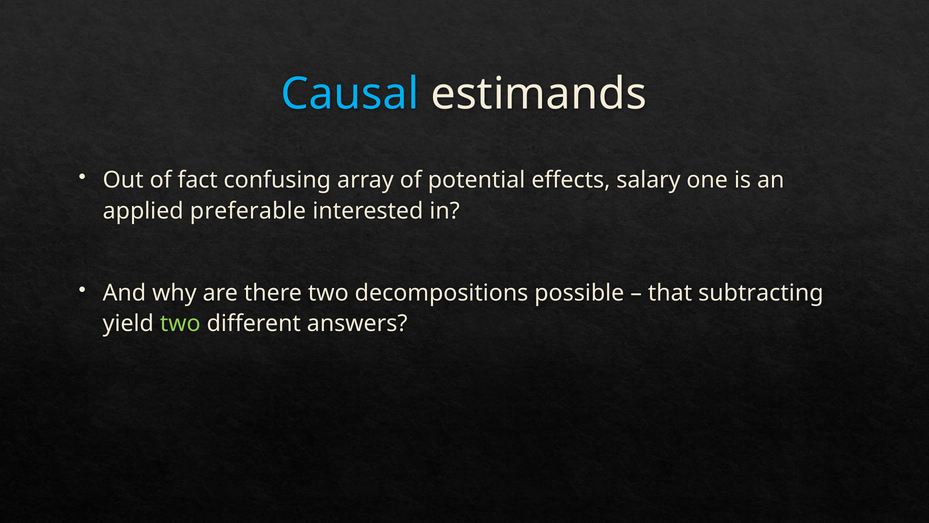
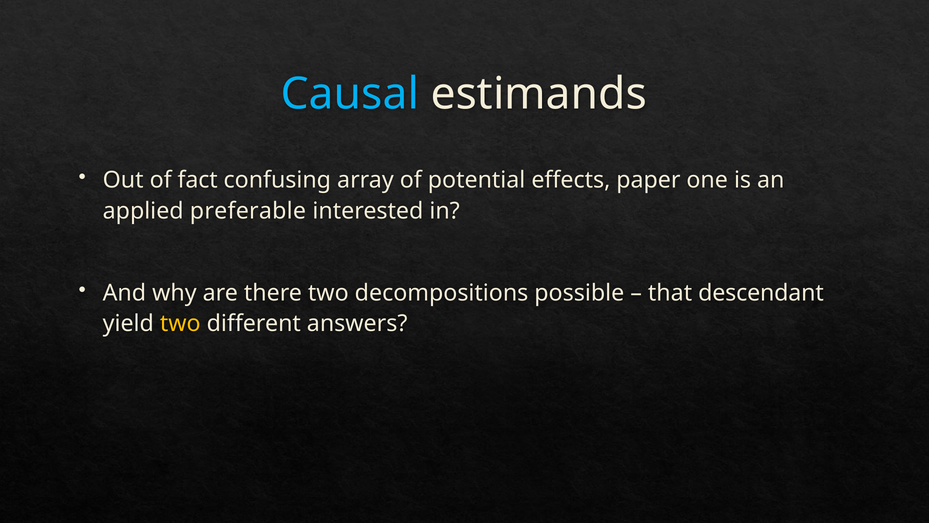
salary: salary -> paper (648, 180)
subtracting: subtracting -> descendant (761, 293)
two colour: light green -> yellow (180, 324)
